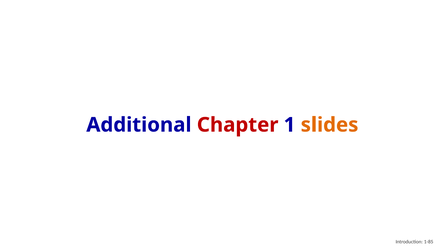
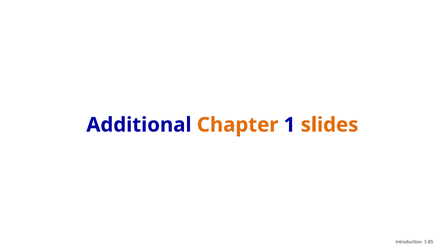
Chapter colour: red -> orange (238, 125)
